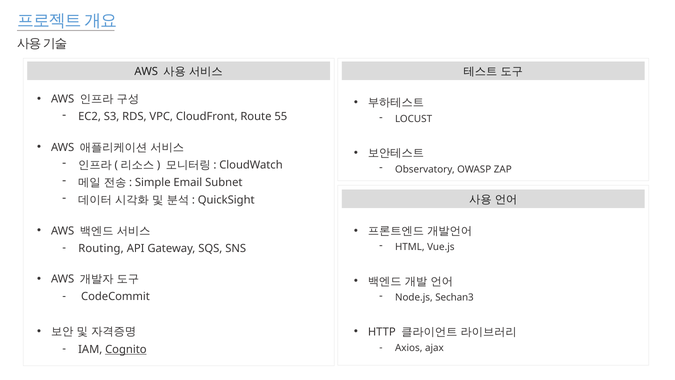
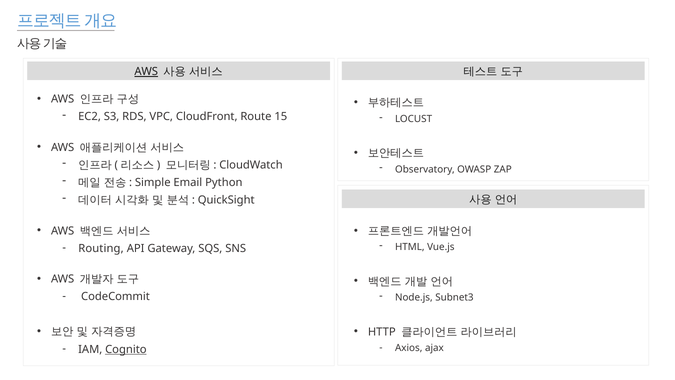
AWS underline: none -> present (146, 72)
55: 55 -> 15 (281, 117)
Subnet: Subnet -> Python (224, 182)
Sechan3: Sechan3 -> Subnet3 (454, 297)
